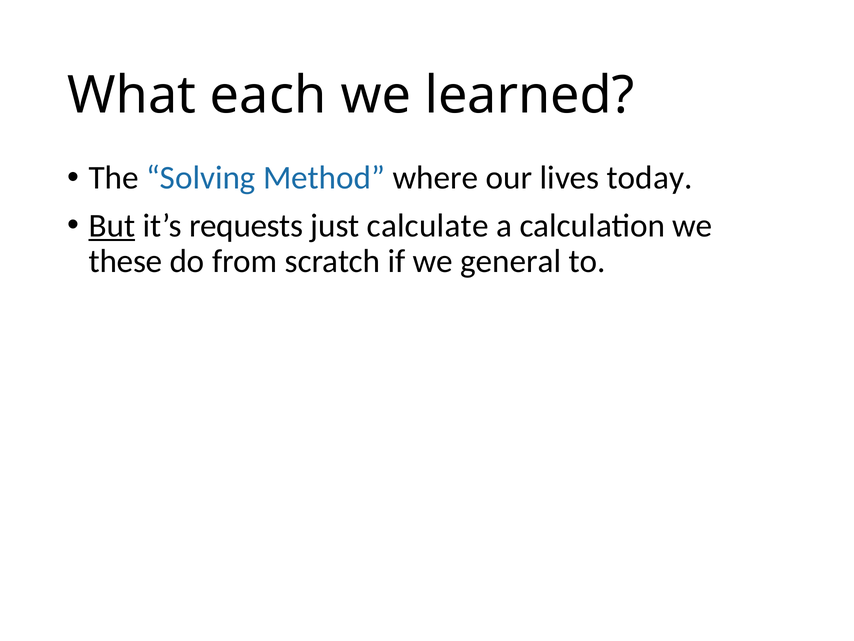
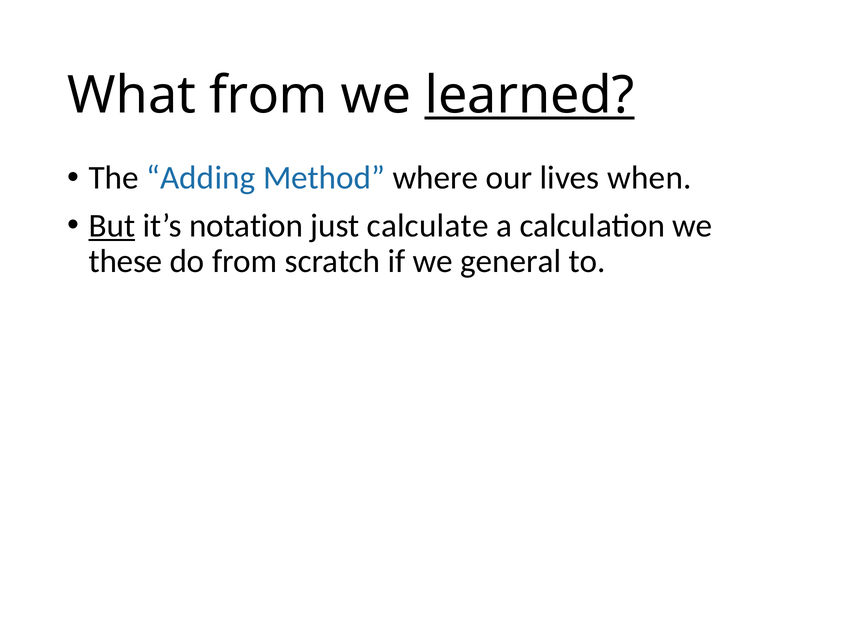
What each: each -> from (269, 96)
learned underline: none -> present (530, 96)
Solving: Solving -> Adding (201, 178)
today: today -> when (649, 178)
requests: requests -> notation (246, 225)
